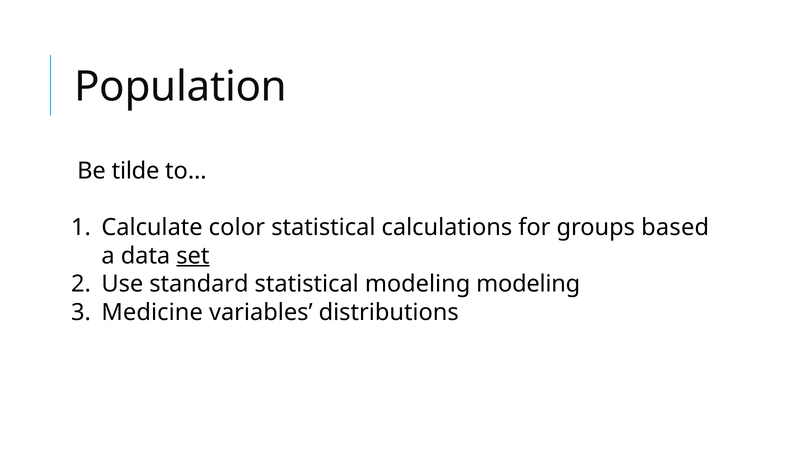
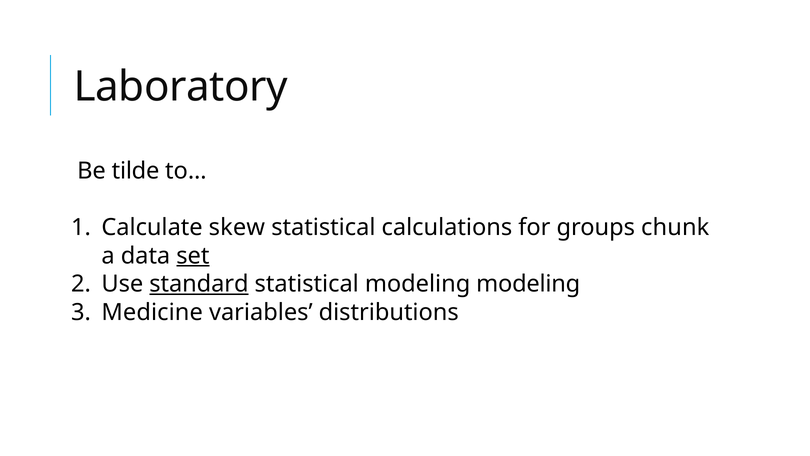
Population: Population -> Laboratory (181, 87)
color: color -> skew (237, 227)
based: based -> chunk (675, 227)
standard underline: none -> present (199, 284)
